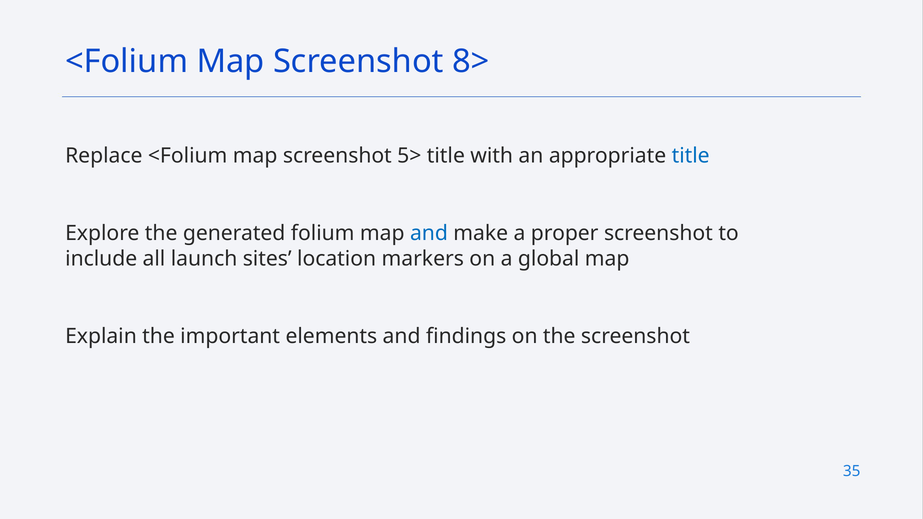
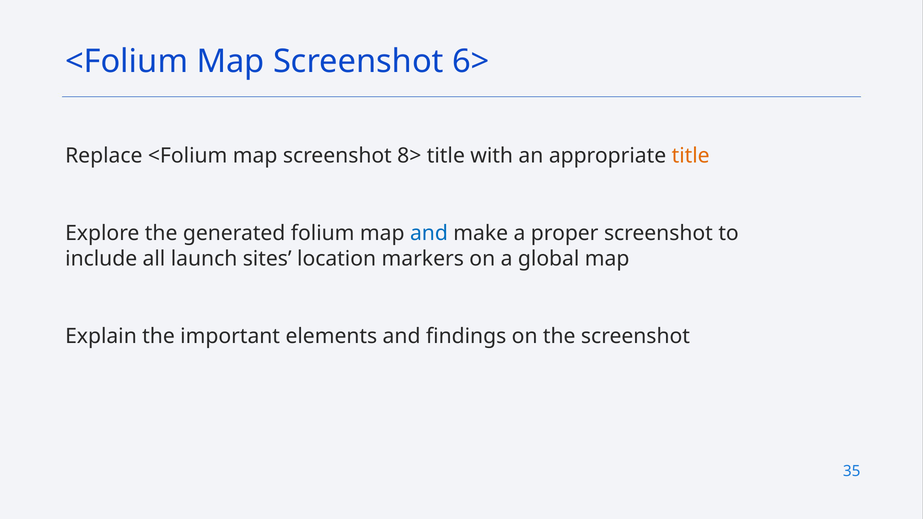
8>: 8> -> 6> (471, 62)
5>: 5> -> 8> (409, 156)
title colour: blue -> orange (691, 156)
